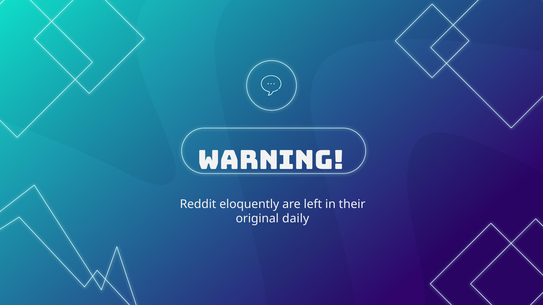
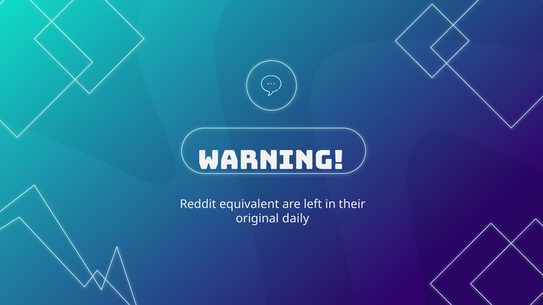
eloquently: eloquently -> equivalent (249, 204)
